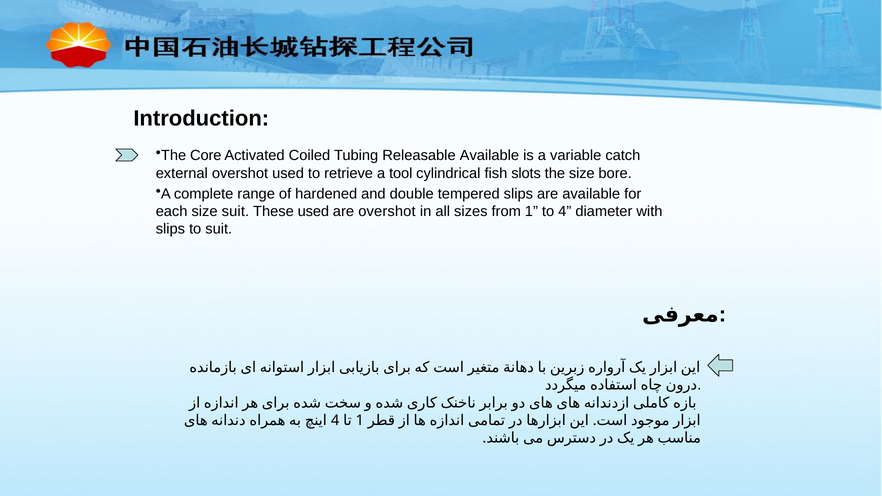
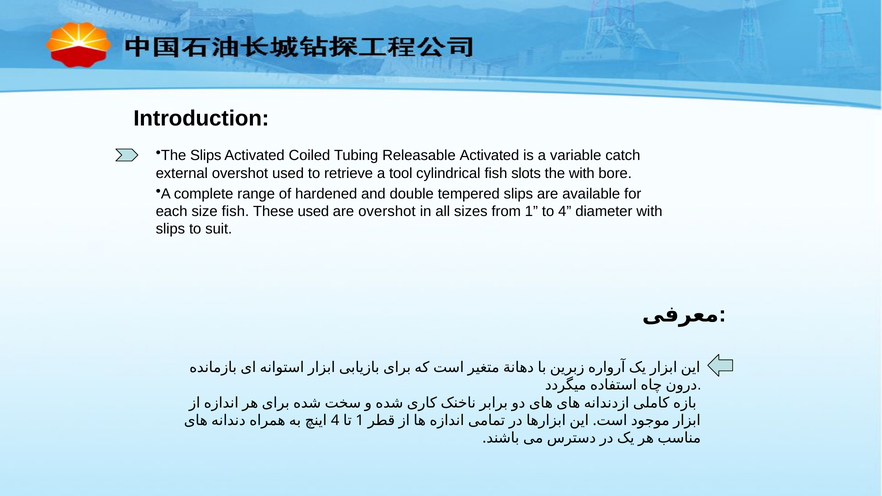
The Core: Core -> Slips (206, 156)
Releasable Available: Available -> Activated (489, 156)
the size: size -> with (582, 173)
size suit: suit -> fish (235, 211)
